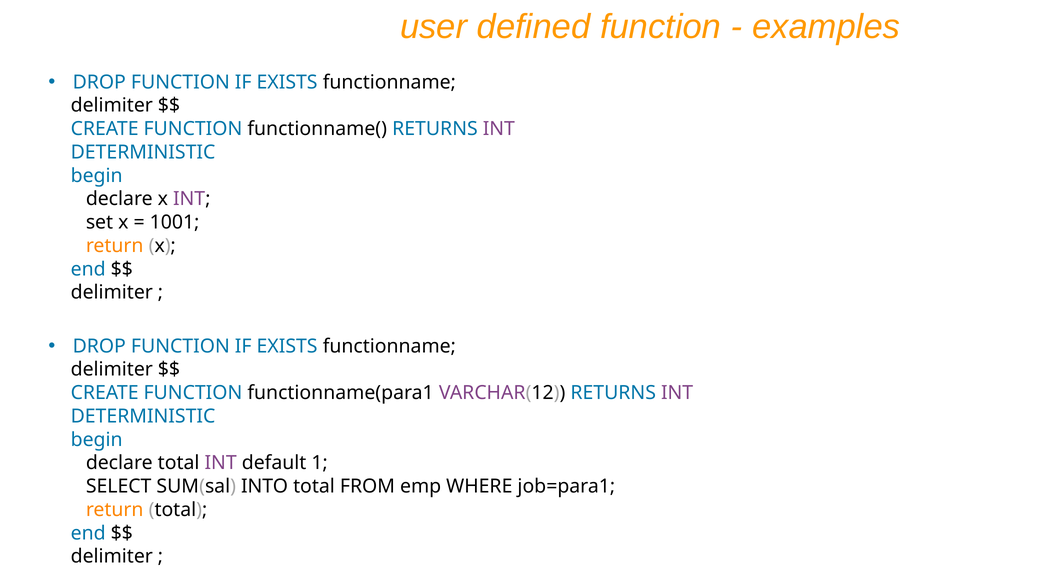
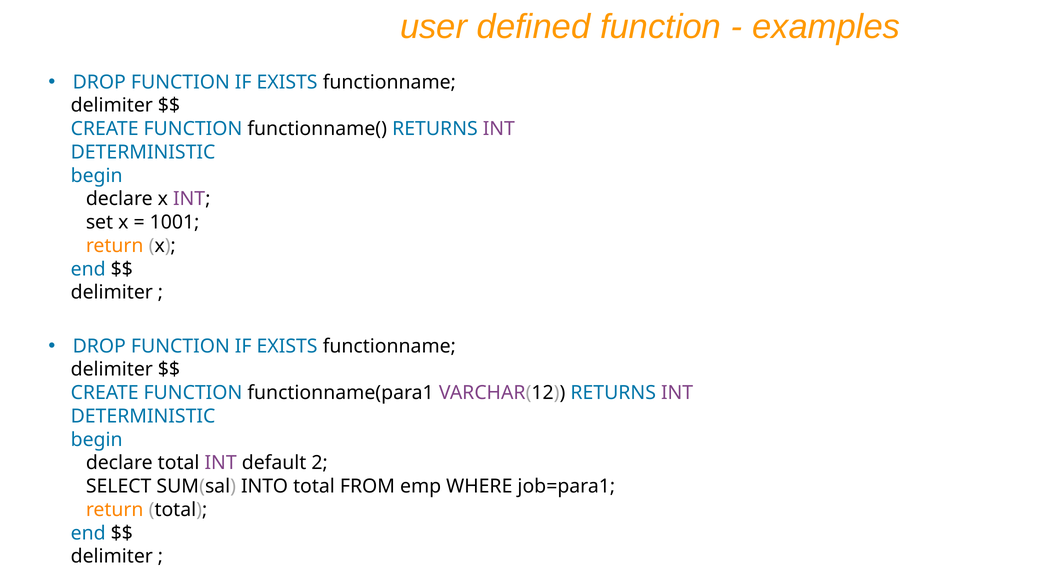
1: 1 -> 2 (320, 463)
